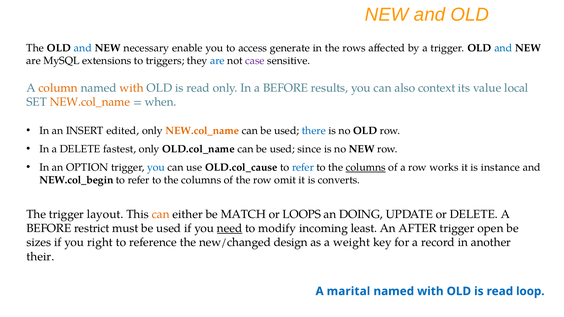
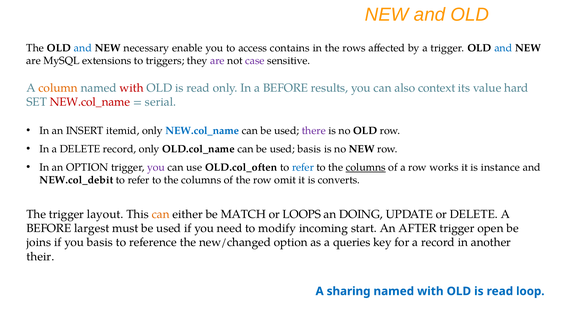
generate: generate -> contains (290, 48)
are colour: blue -> purple (217, 61)
with colour: orange -> red (132, 88)
local: local -> hard (516, 88)
NEW.col_name colour: orange -> red (90, 102)
when: when -> serial (161, 102)
edited: edited -> itemid (123, 131)
NEW.col_name colour: orange -> blue (202, 131)
there colour: blue -> purple (314, 131)
DELETE fastest: fastest -> record (120, 149)
used since: since -> basis (309, 149)
you colour: blue -> purple (156, 167)
OLD.col_cause: OLD.col_cause -> OLD.col_often (241, 167)
NEW.col_begin: NEW.col_begin -> NEW.col_debit (76, 180)
restrict: restrict -> largest (92, 229)
need underline: present -> none (230, 229)
least: least -> start (364, 229)
sizes: sizes -> joins (39, 243)
you right: right -> basis (100, 243)
new/changed design: design -> option (291, 243)
weight: weight -> queries (352, 243)
marital: marital -> sharing (349, 291)
